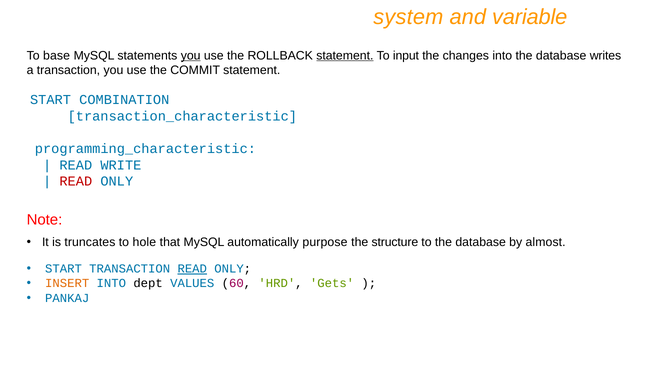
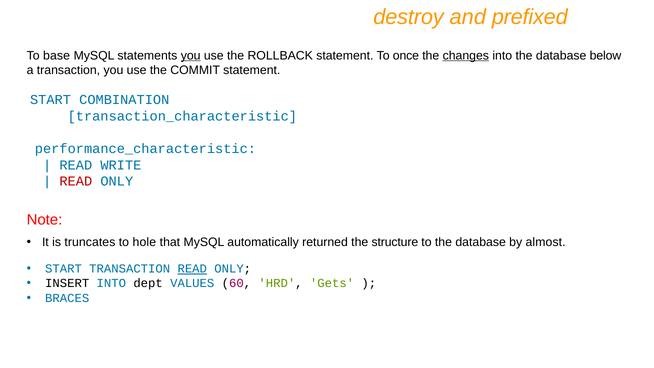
system: system -> destroy (409, 17)
variable: variable -> prefixed (530, 17)
statement underline: present -> none (345, 56)
input: input -> once (406, 56)
changes underline: none -> present (466, 56)
writes: writes -> below (605, 56)
programming_characteristic: programming_characteristic -> performance_characteristic (145, 149)
purpose: purpose -> returned (325, 242)
INSERT colour: orange -> black (67, 283)
PANKAJ: PANKAJ -> BRACES (67, 298)
